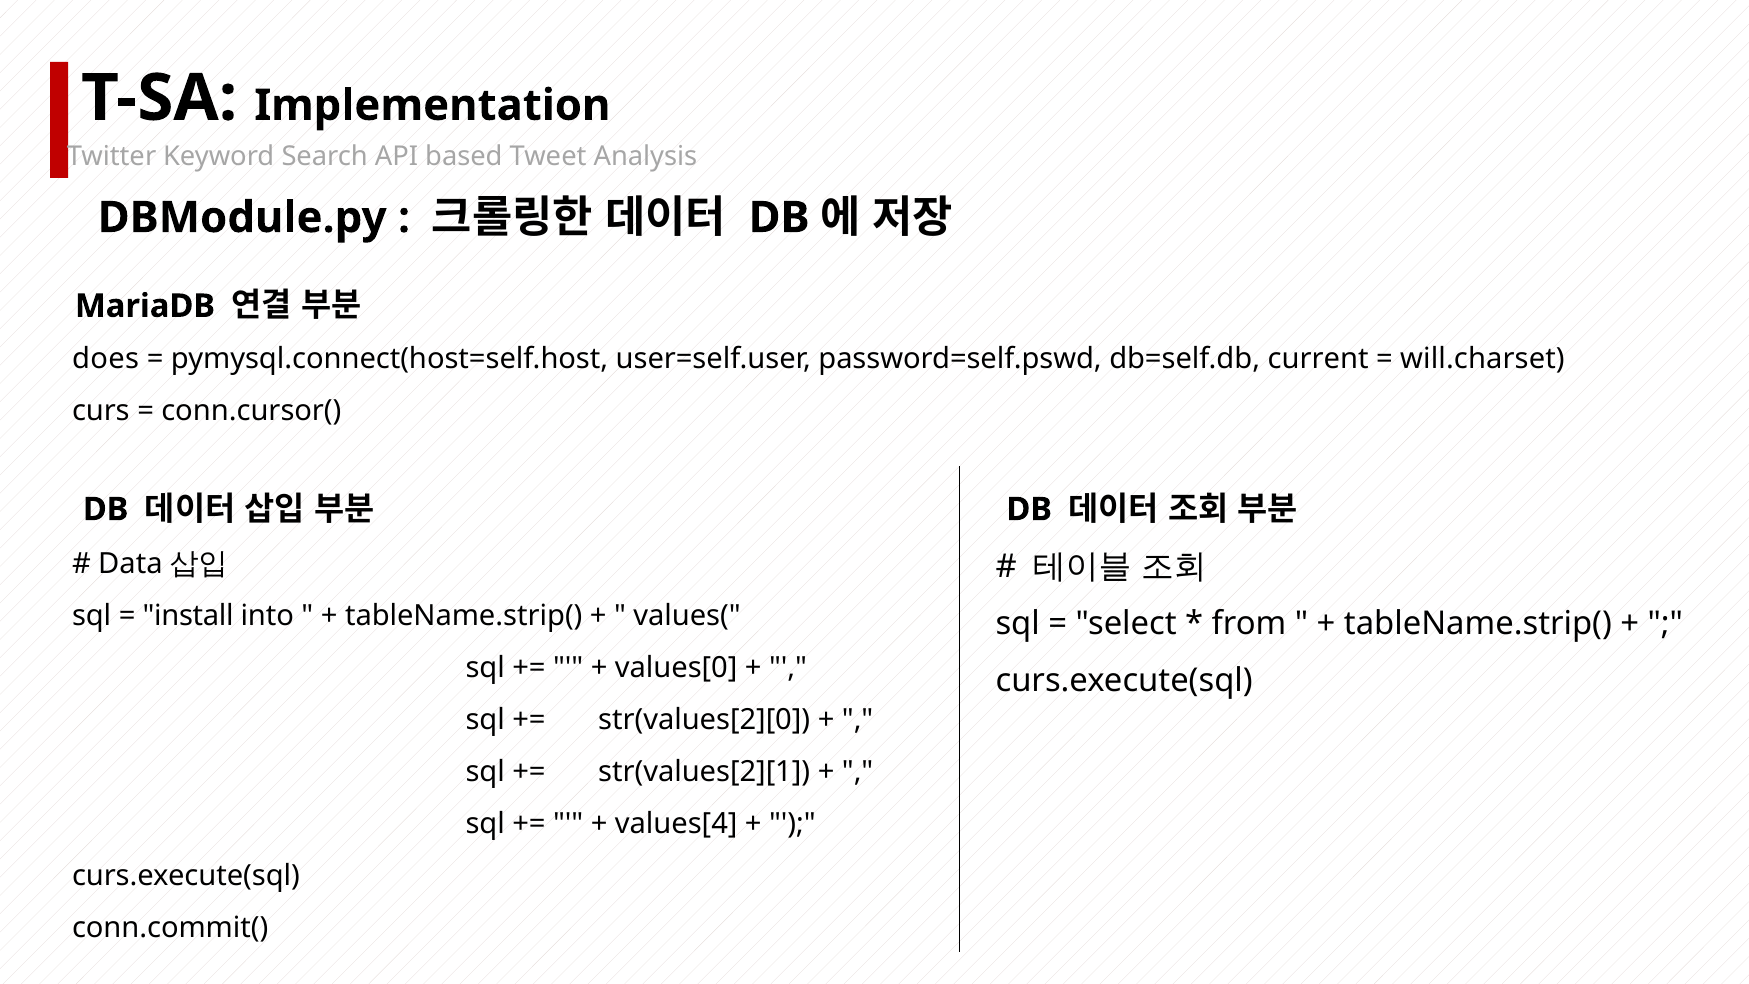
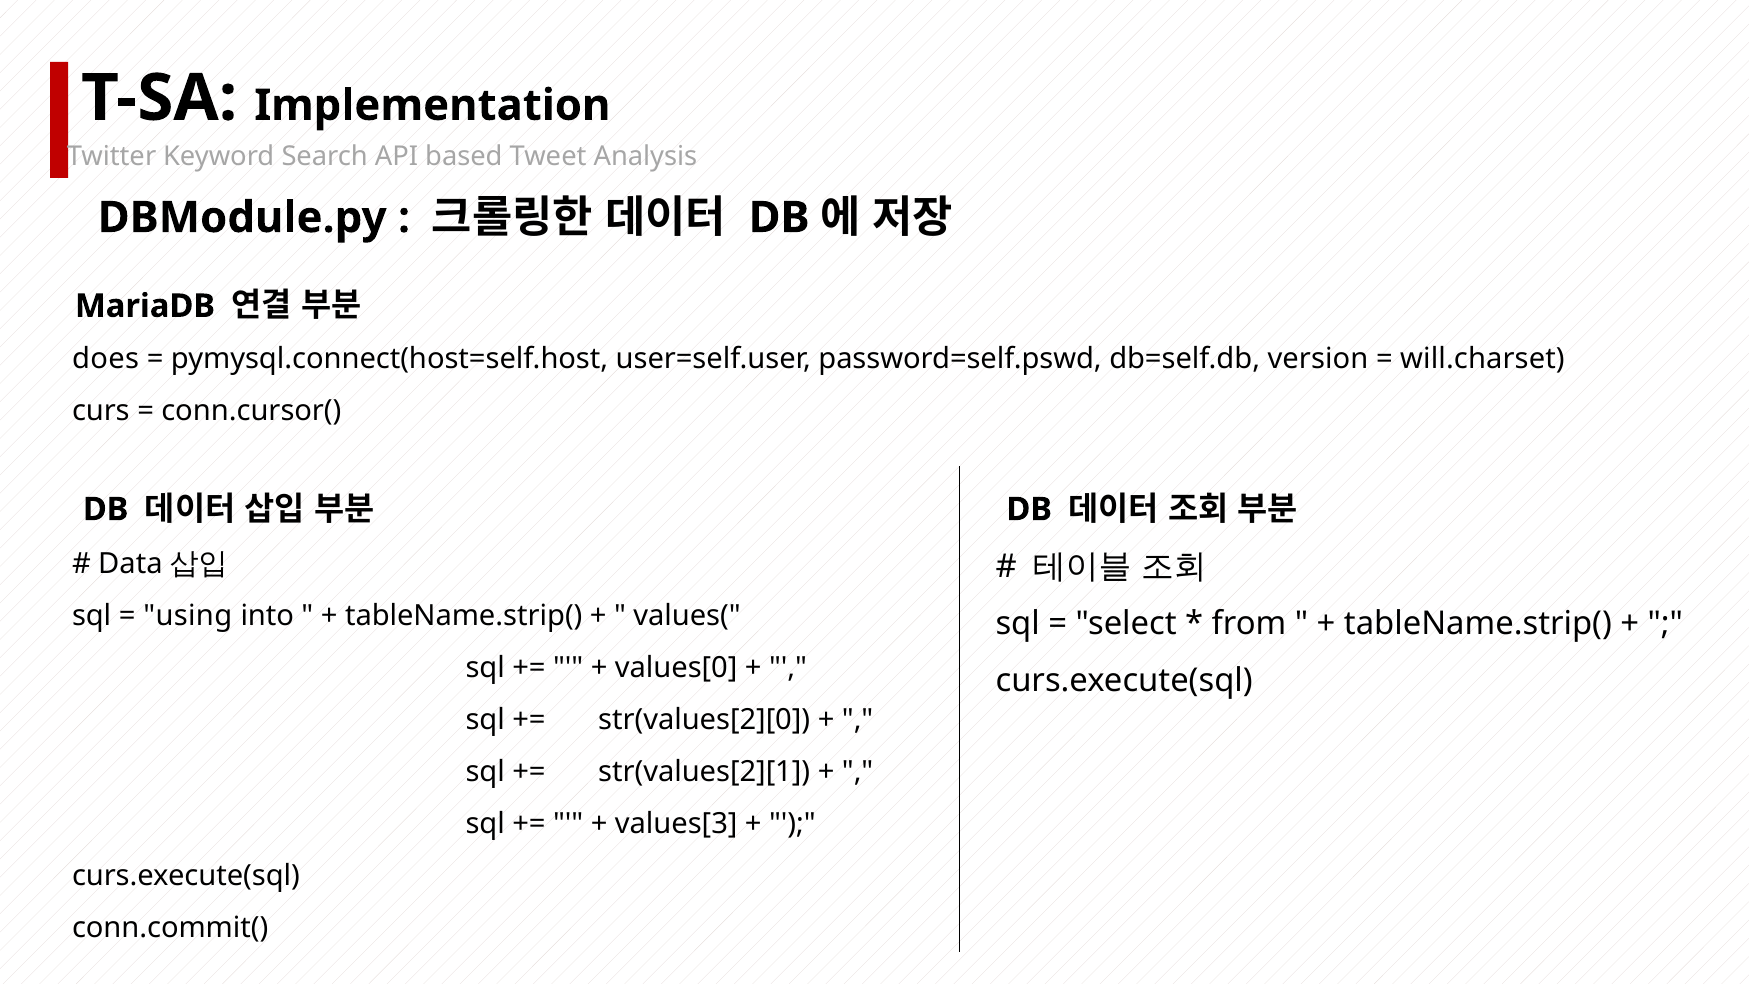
current: current -> version (1318, 359)
install: install -> using (188, 616)
values[4: values[4 -> values[3 (676, 824)
